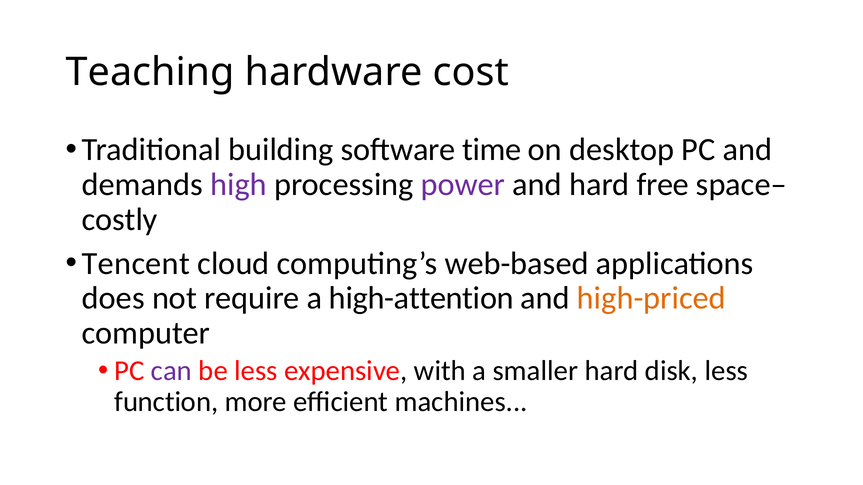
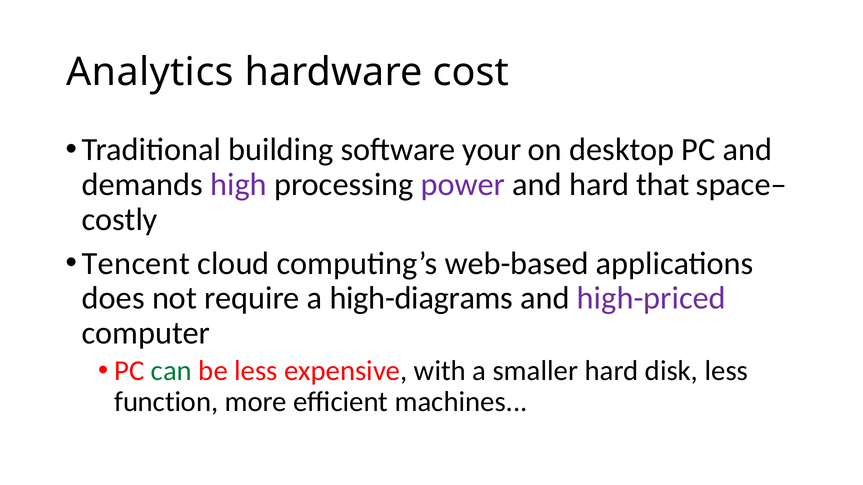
Teaching: Teaching -> Analytics (150, 72)
time: time -> your (492, 150)
free: free -> that (663, 185)
high-attention: high-attention -> high-diagrams (421, 299)
high-priced colour: orange -> purple (651, 299)
can colour: purple -> green (171, 371)
